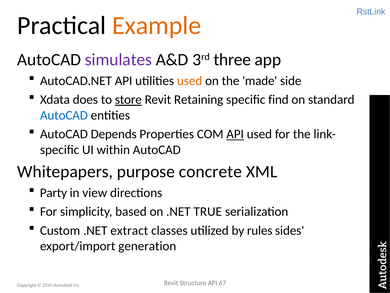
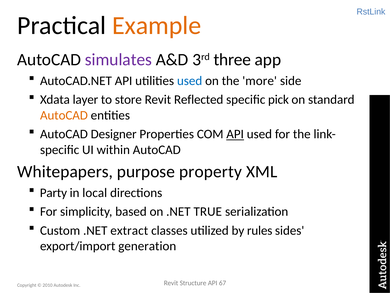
used colour: orange -> blue (190, 81)
made: made -> more (260, 81)
does: does -> layer (85, 99)
store underline: present -> none (128, 99)
Retaining: Retaining -> Reflected (199, 99)
find: find -> pick (278, 99)
AutoCAD colour: blue -> orange (64, 115)
Depends: Depends -> Designer (114, 134)
concrete: concrete -> property (210, 171)
view: view -> local (95, 192)
